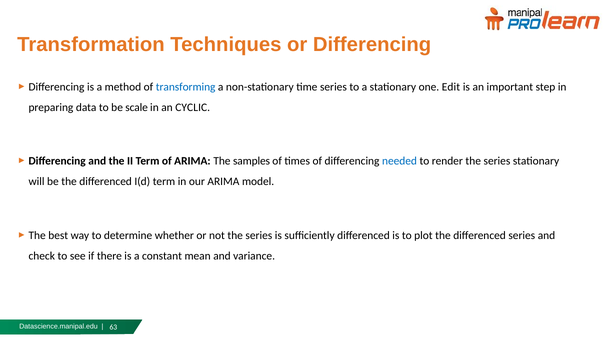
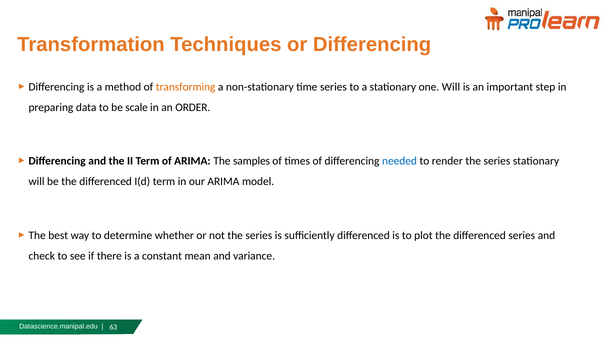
transforming colour: blue -> orange (186, 87)
one Edit: Edit -> Will (451, 87)
CYCLIC: CYCLIC -> ORDER (193, 107)
